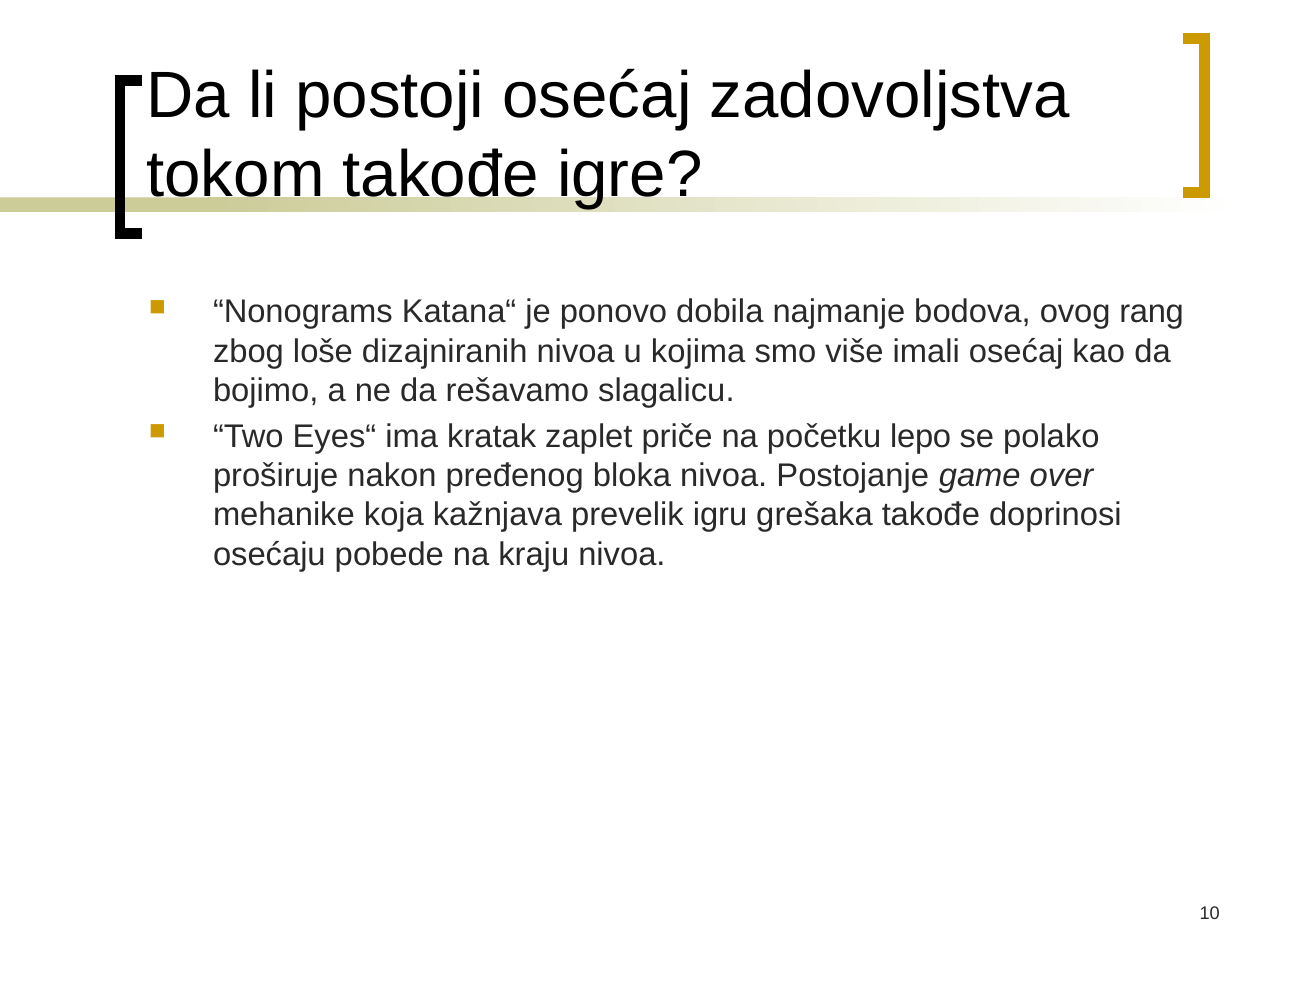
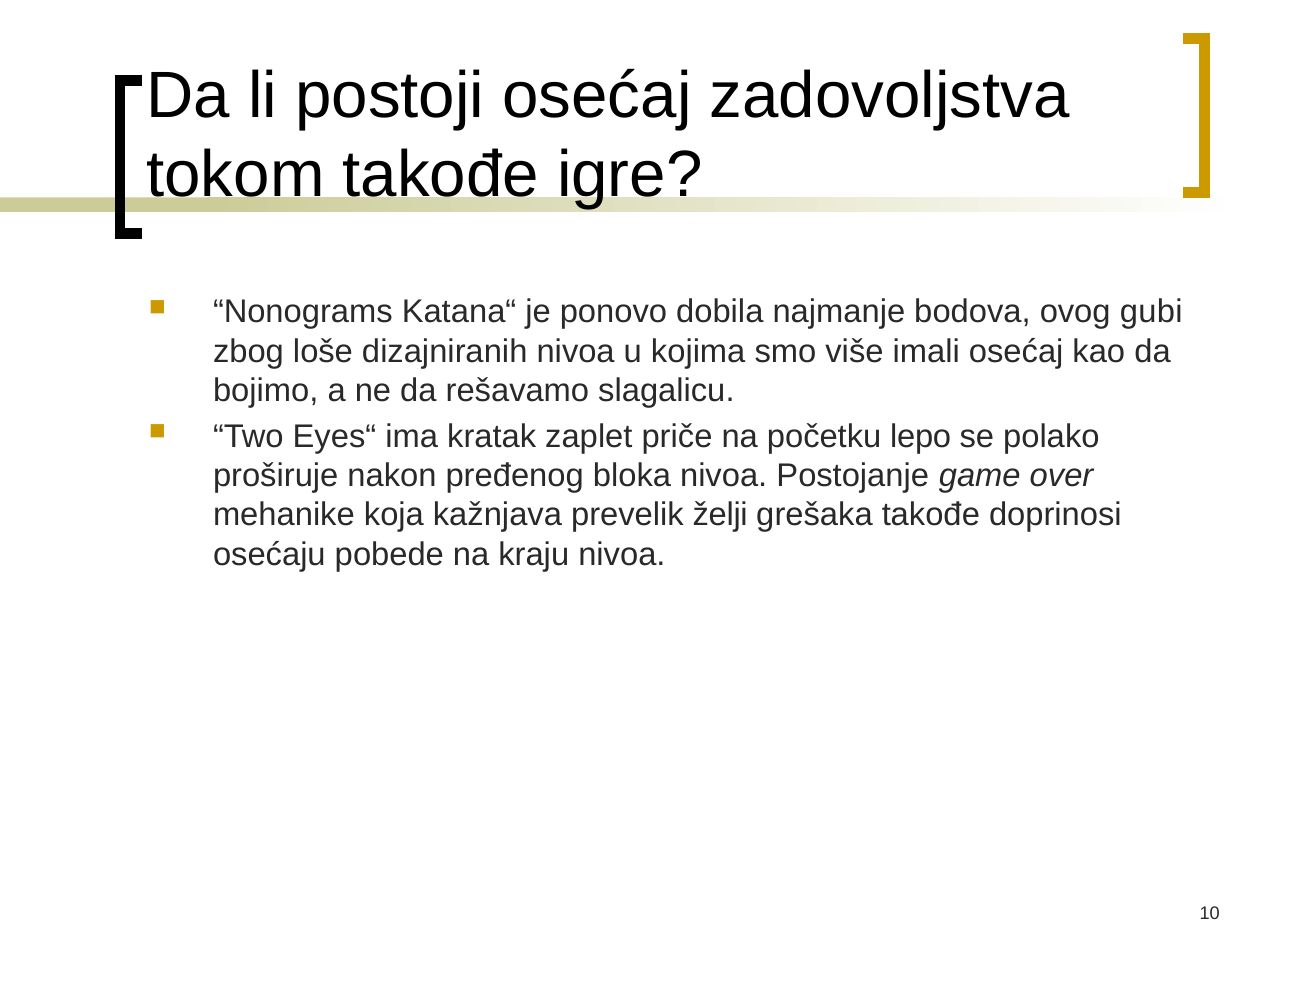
rang: rang -> gubi (1151, 312)
igru: igru -> želji (720, 515)
